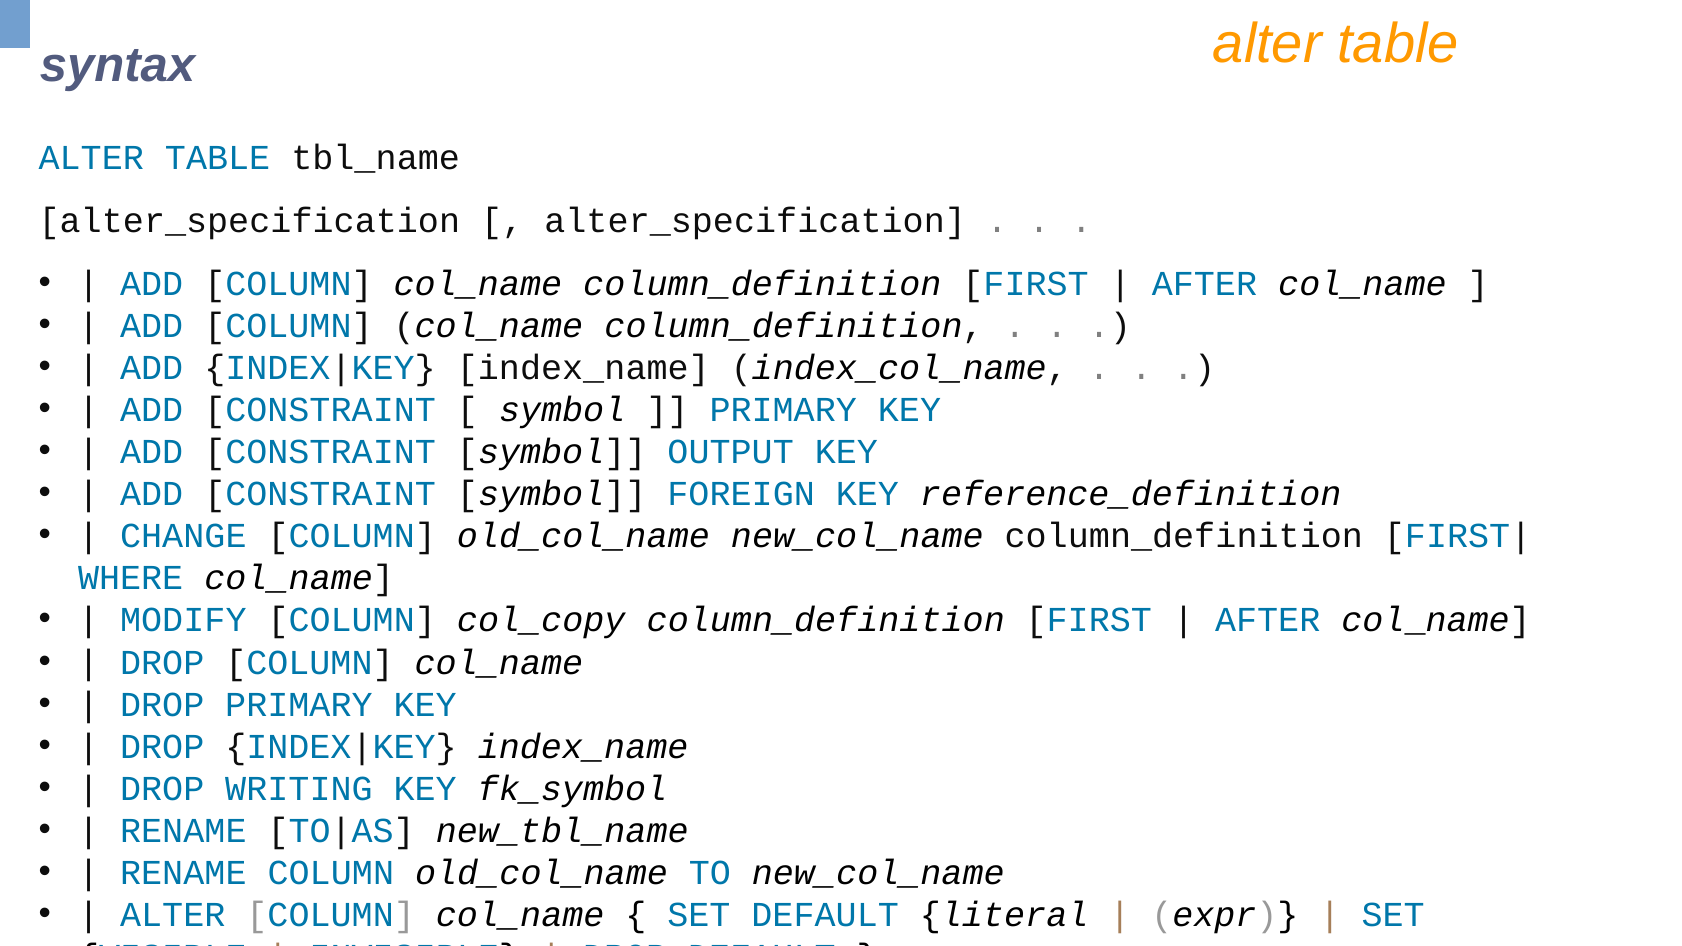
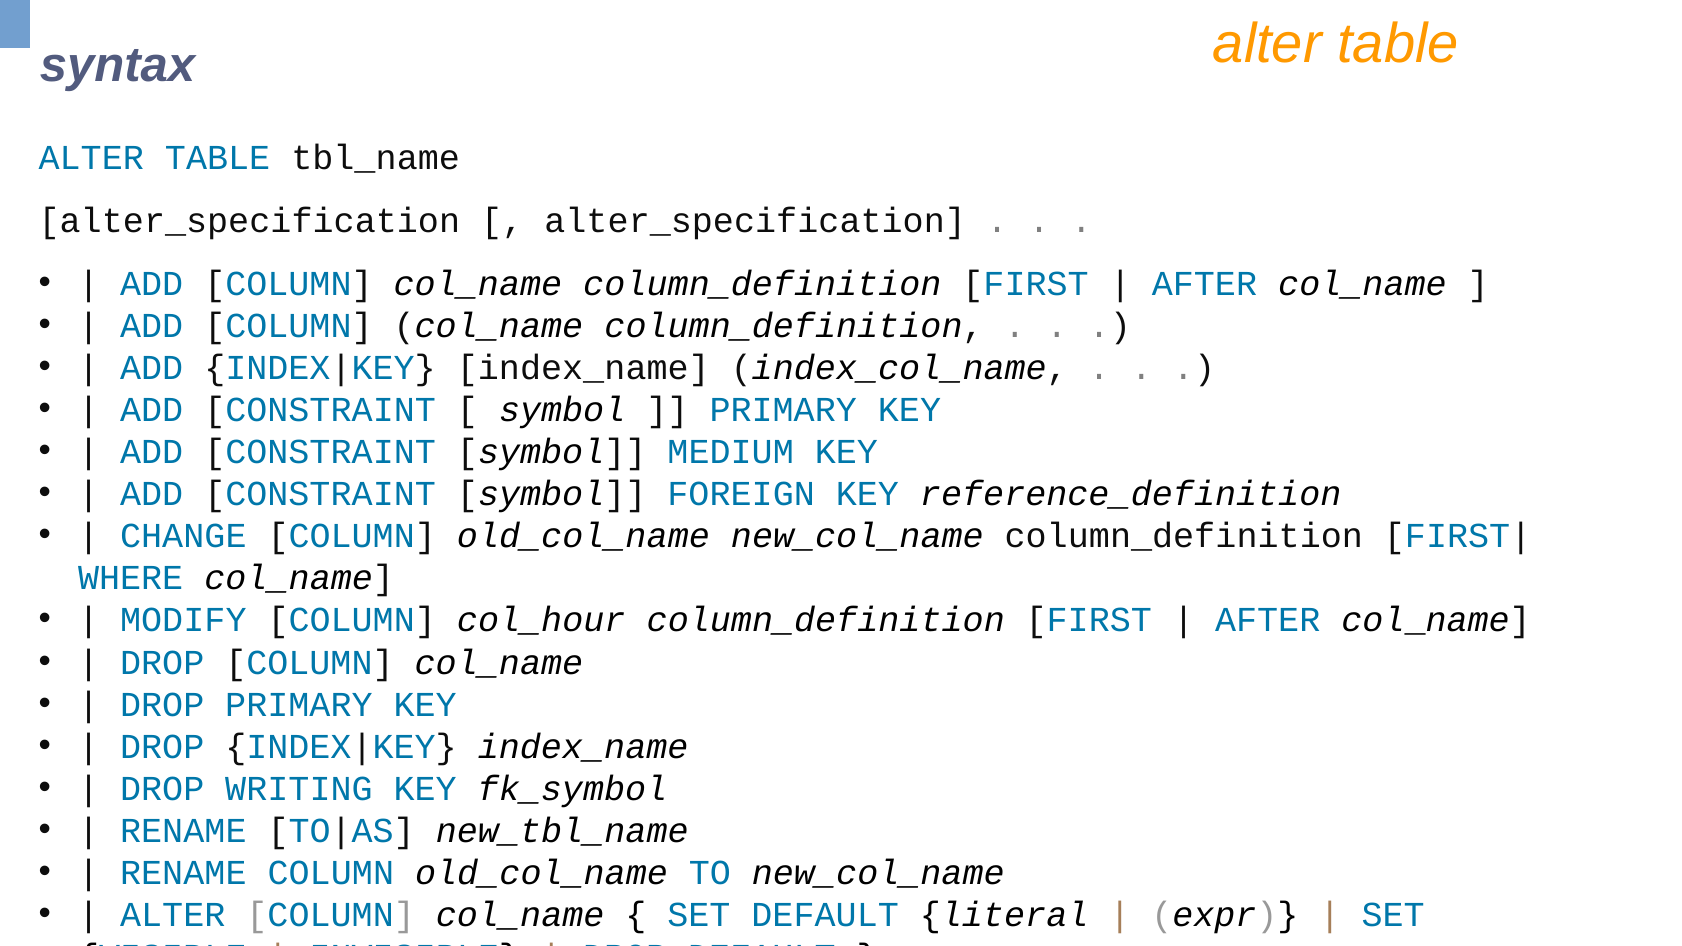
OUTPUT: OUTPUT -> MEDIUM (731, 452)
col_copy: col_copy -> col_hour (541, 620)
